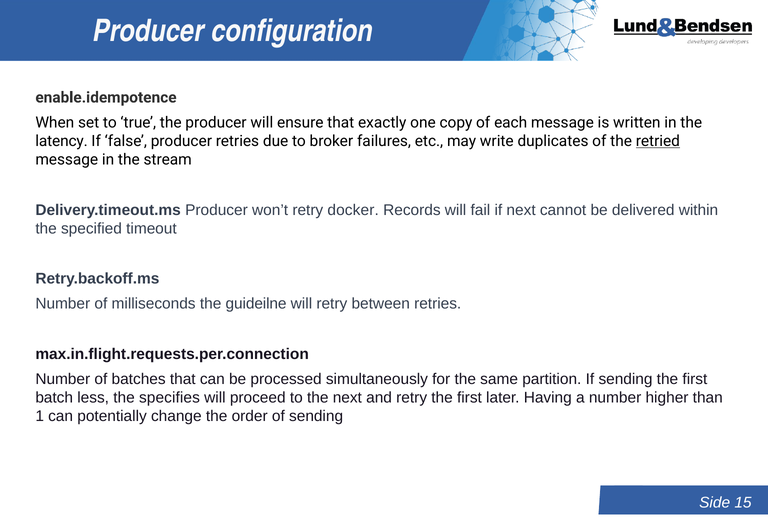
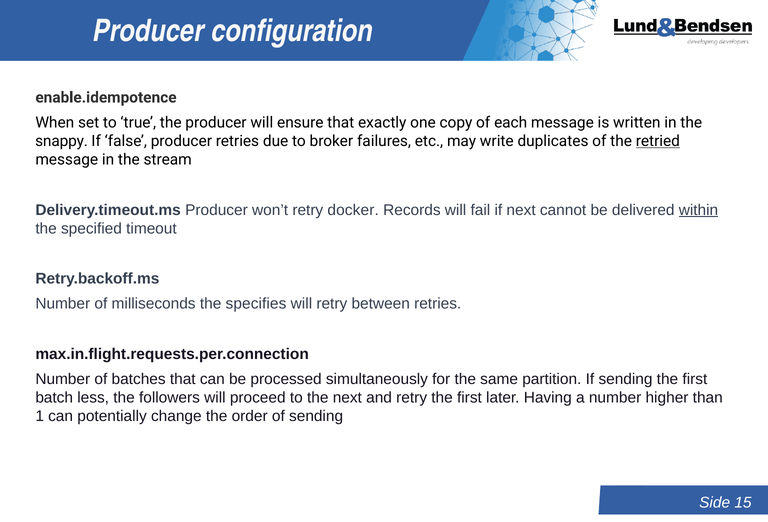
latency: latency -> snappy (62, 141)
within underline: none -> present (698, 210)
guideilne: guideilne -> specifies (256, 304)
specifies: specifies -> followers (169, 398)
